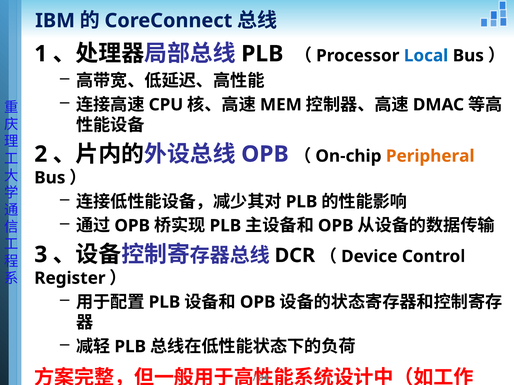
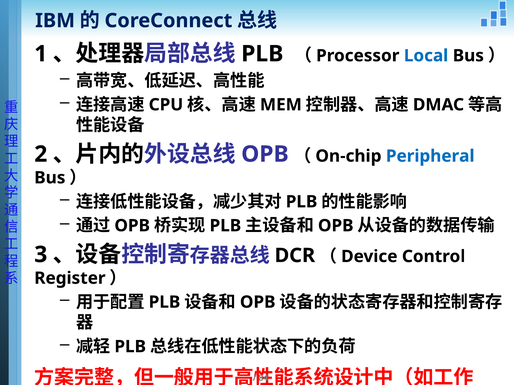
Peripheral colour: orange -> blue (430, 156)
